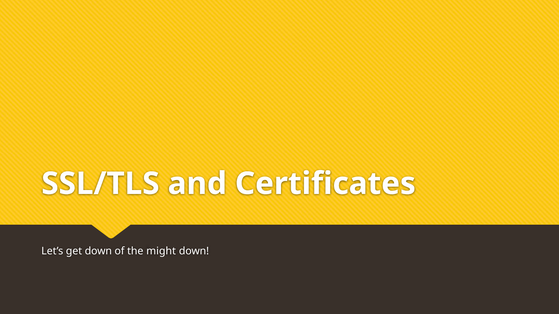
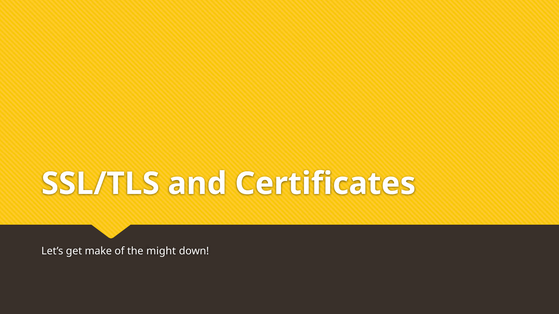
get down: down -> make (98, 251)
